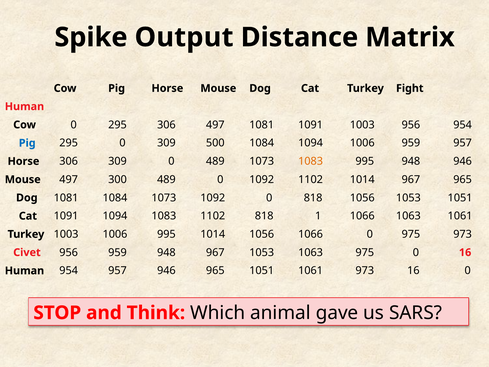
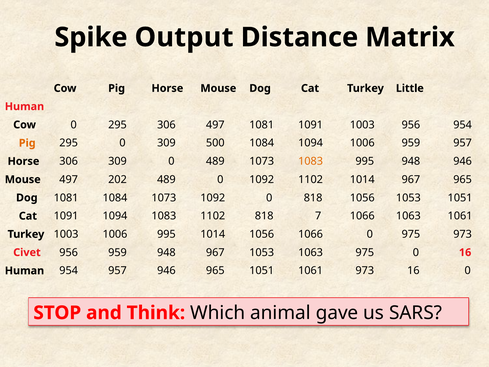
Fight: Fight -> Little (410, 88)
Pig colour: blue -> orange (27, 143)
300: 300 -> 202 (117, 179)
1: 1 -> 7 (318, 216)
